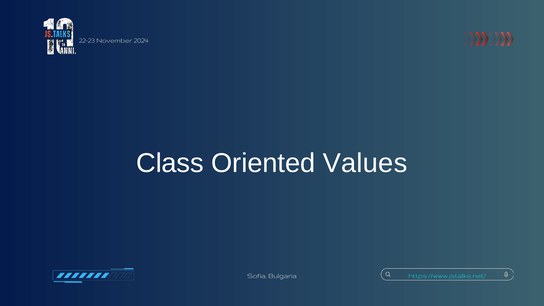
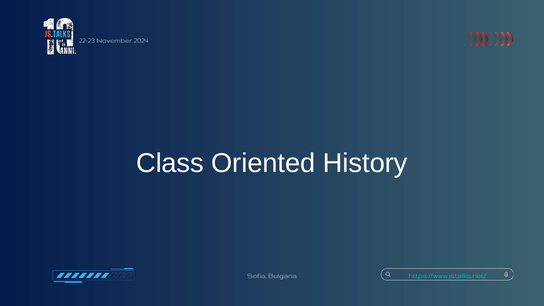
Values: Values -> History (365, 163)
